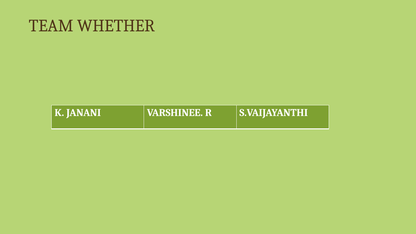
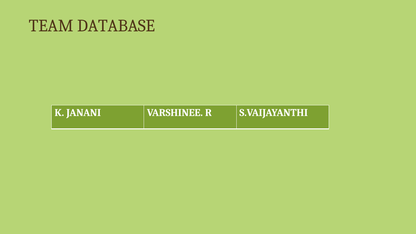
WHETHER: WHETHER -> DATABASE (116, 26)
